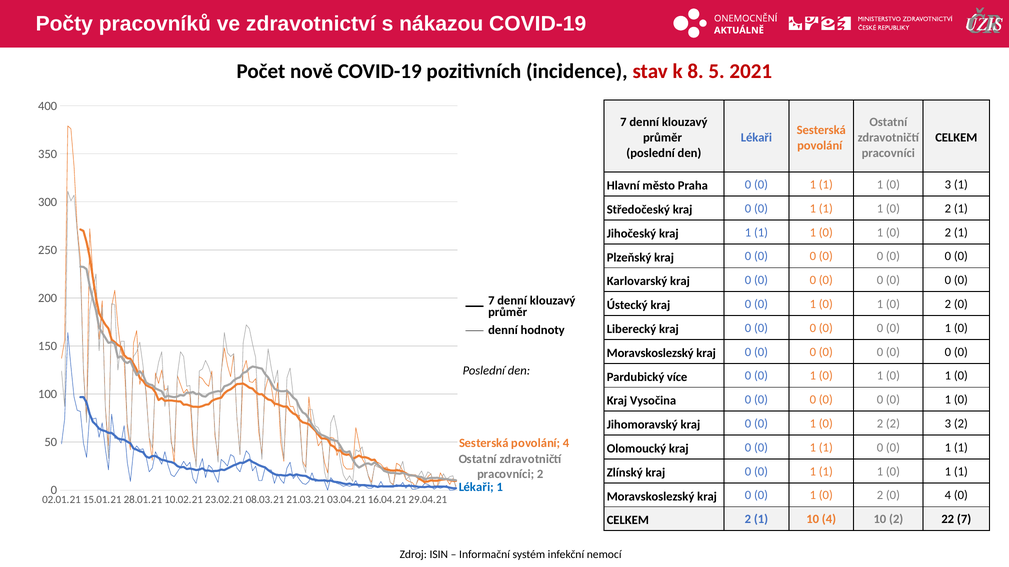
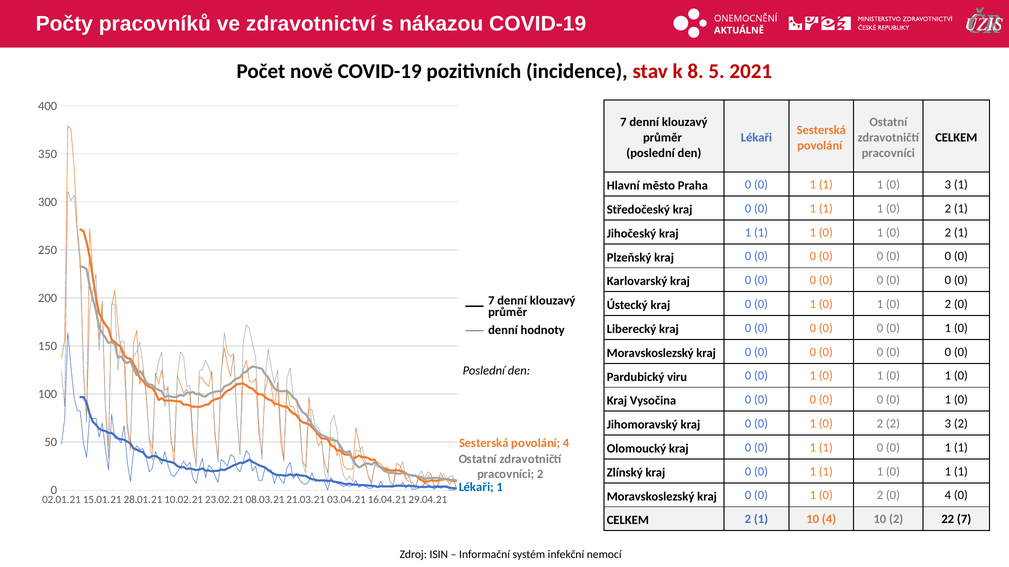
více: více -> viru (677, 377)
